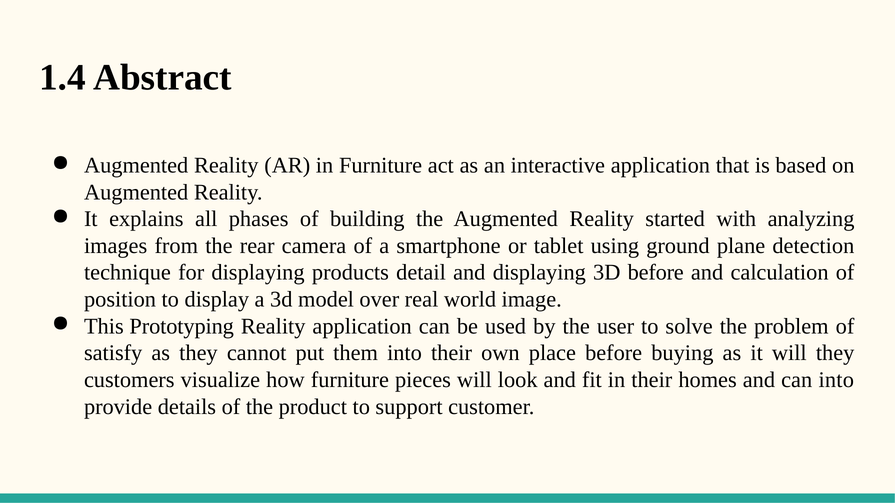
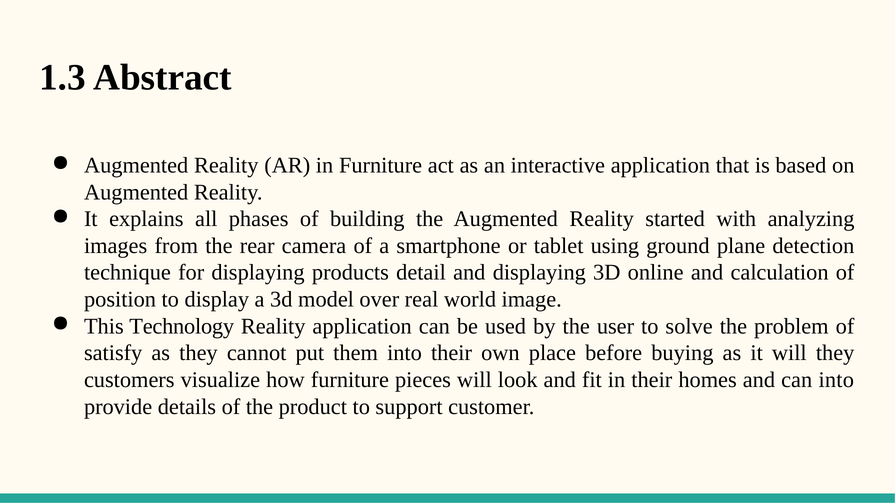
1.4: 1.4 -> 1.3 (63, 77)
3D before: before -> online (656, 273)
Prototyping: Prototyping -> Technology (182, 327)
